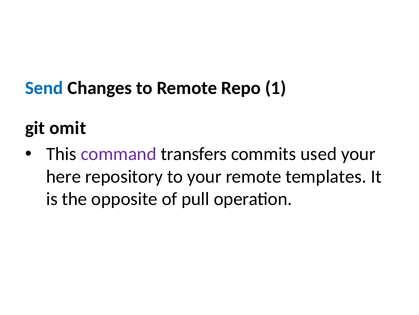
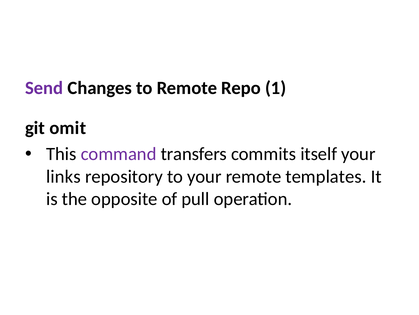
Send colour: blue -> purple (44, 88)
used: used -> itself (319, 154)
here: here -> links (63, 176)
